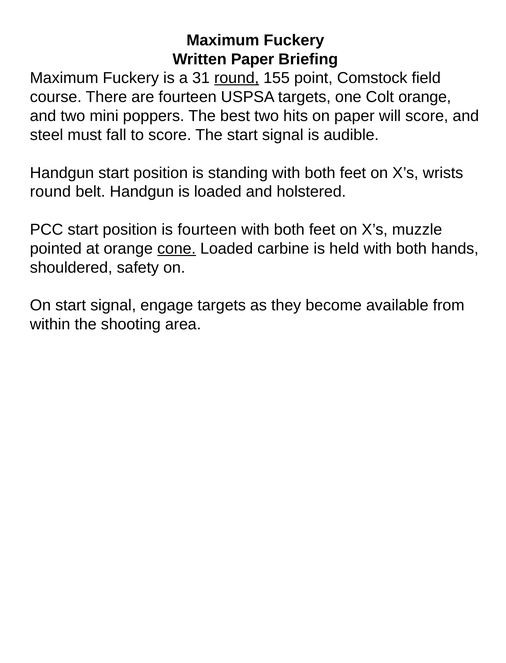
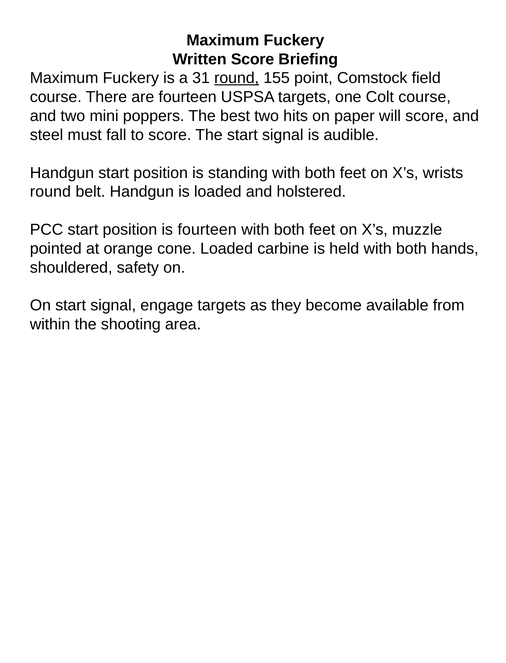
Written Paper: Paper -> Score (253, 59)
Colt orange: orange -> course (425, 97)
cone underline: present -> none (177, 249)
